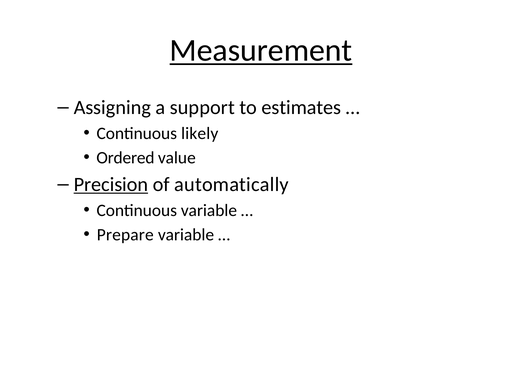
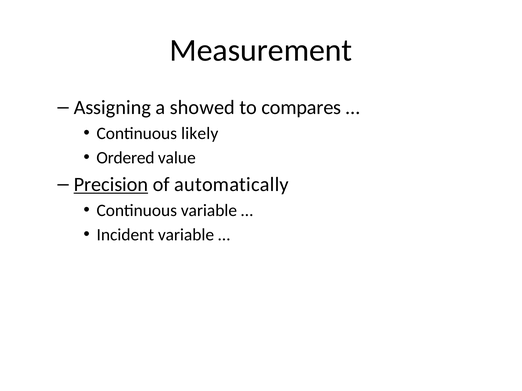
Measurement underline: present -> none (261, 51)
support: support -> showed (202, 108)
estimates: estimates -> compares (301, 108)
Prepare: Prepare -> Incident (125, 235)
